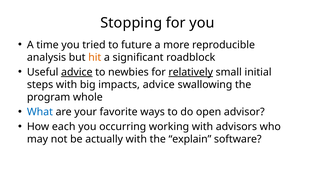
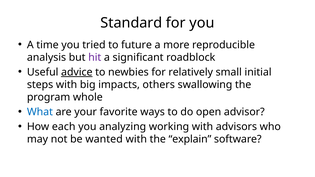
Stopping: Stopping -> Standard (131, 23)
hit colour: orange -> purple (95, 57)
relatively underline: present -> none (191, 72)
impacts advice: advice -> others (159, 85)
occurring: occurring -> analyzing (123, 127)
actually: actually -> wanted (104, 139)
